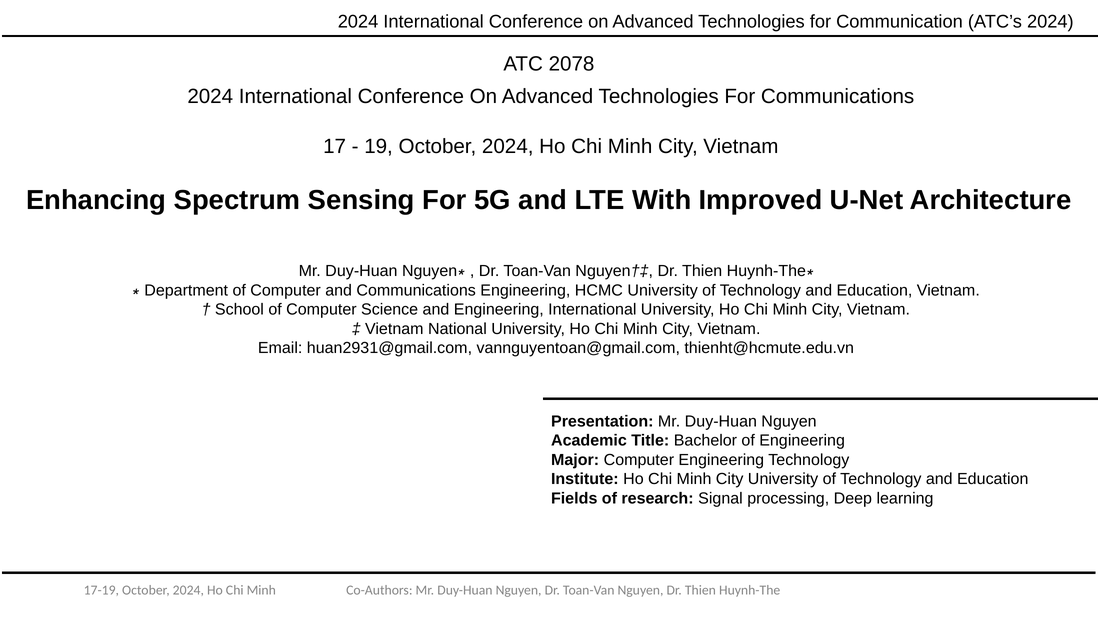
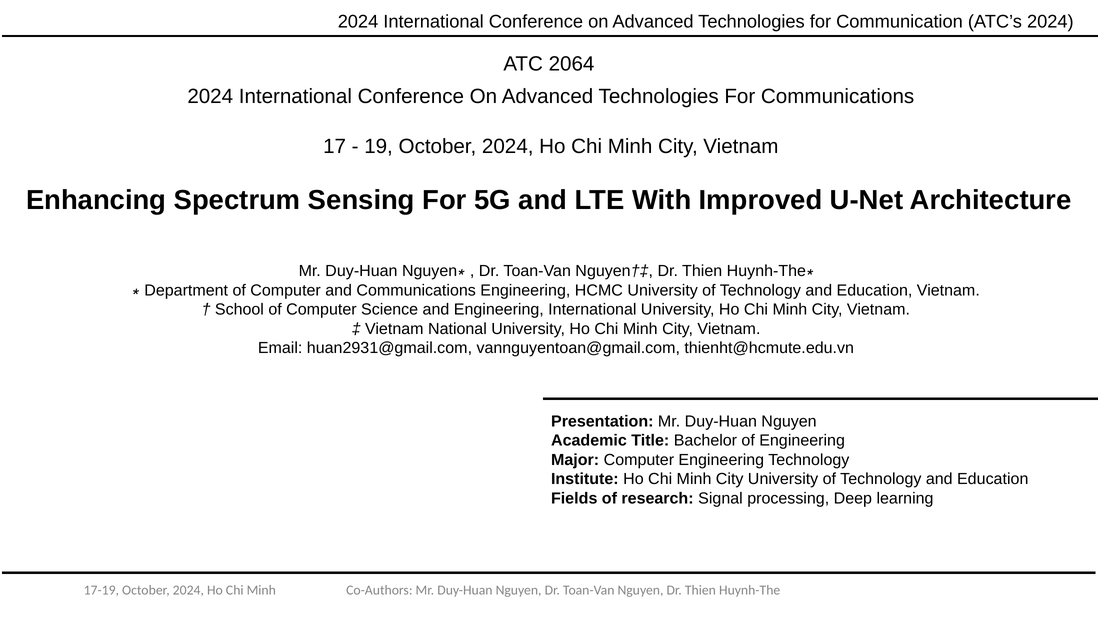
2078: 2078 -> 2064 (572, 64)
